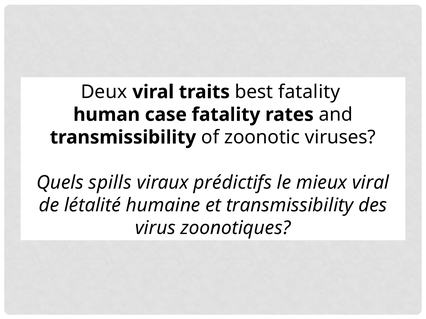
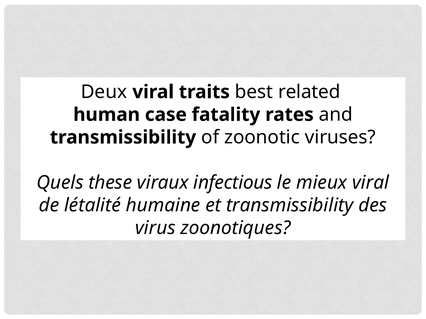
best fatality: fatality -> related (309, 92)
spills: spills -> these (110, 183)
prédictifs: prédictifs -> infectious (233, 183)
